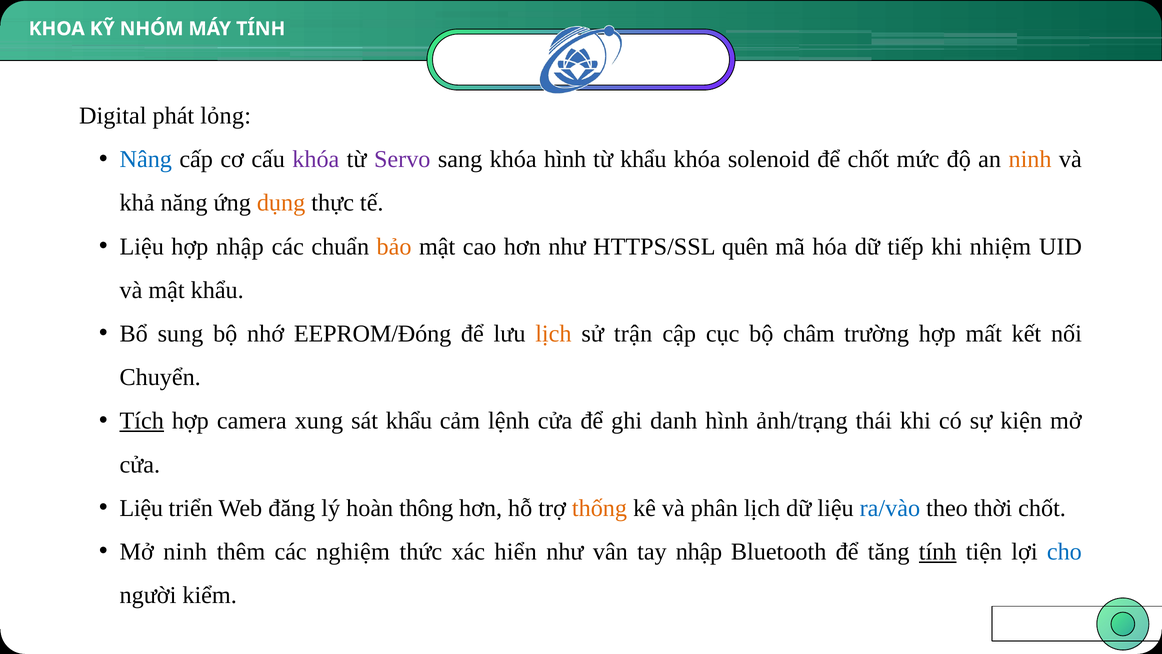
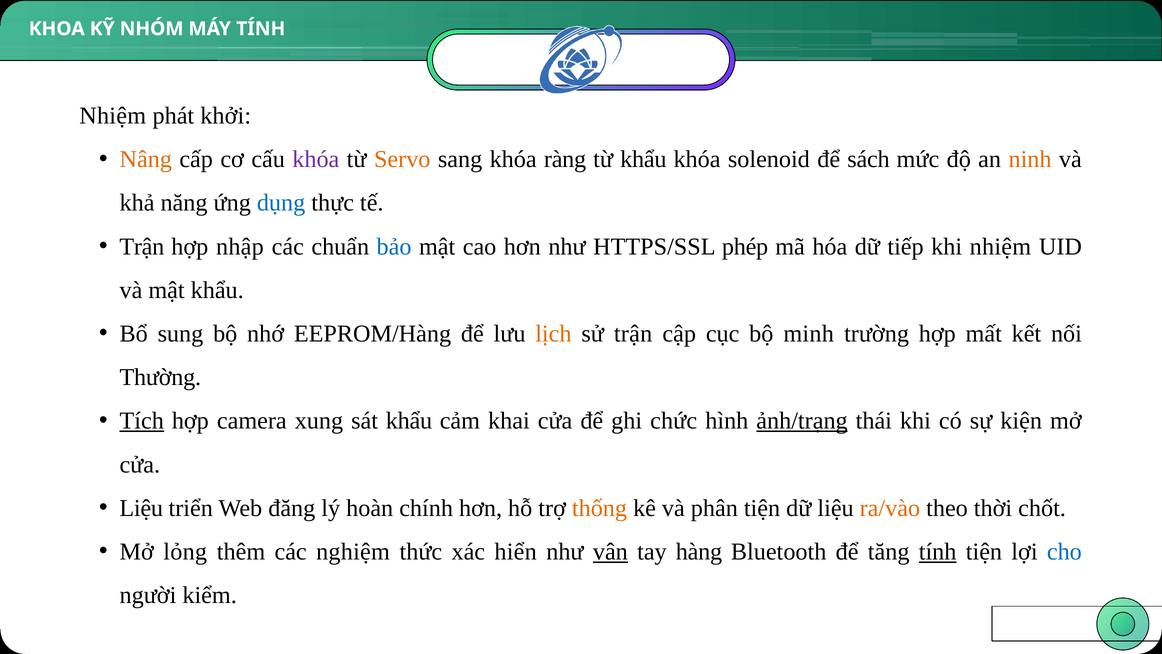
Digital: Digital -> Nhiệm (113, 116)
lỏng: lỏng -> khởi (226, 116)
Nâng colour: blue -> orange (146, 159)
Servo colour: purple -> orange (402, 159)
khóa hình: hình -> ràng (565, 159)
để chốt: chốt -> sách (868, 159)
dụng colour: orange -> blue (281, 203)
Liệu: Liệu -> Trận (142, 246)
bảo colour: orange -> blue (394, 246)
quên: quên -> phép (745, 246)
EEPROM/Đóng: EEPROM/Đóng -> EEPROM/Hàng (373, 334)
châm: châm -> minh (809, 334)
Chuyển: Chuyển -> Thường (160, 377)
lệnh: lệnh -> khai (509, 421)
danh: danh -> chức (674, 421)
ảnh/trạng underline: none -> present (802, 421)
thông: thông -> chính (426, 508)
phân lịch: lịch -> tiện (762, 508)
ra/vào colour: blue -> orange (890, 508)
Mở ninh: ninh -> lỏng (185, 551)
vân underline: none -> present (610, 551)
tay nhập: nhập -> hàng (699, 551)
